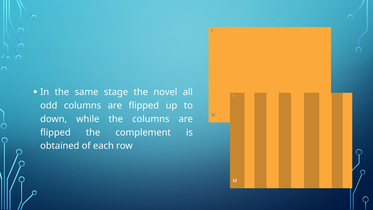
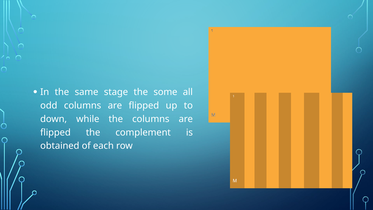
novel: novel -> some (165, 92)
